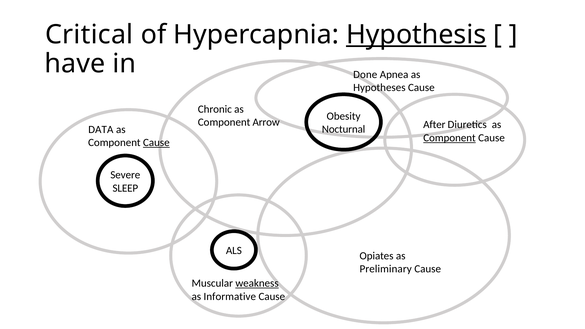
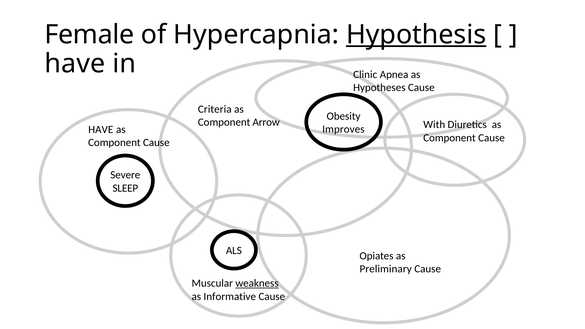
Critical: Critical -> Female (89, 35)
Done: Done -> Clinic (365, 74)
Chronic: Chronic -> Criteria (215, 109)
After: After -> With (434, 125)
Nocturnal: Nocturnal -> Improves (343, 129)
DATA: DATA -> HAVE (101, 130)
Component underline: present -> none (450, 138)
Cause underline: present -> none (156, 143)
